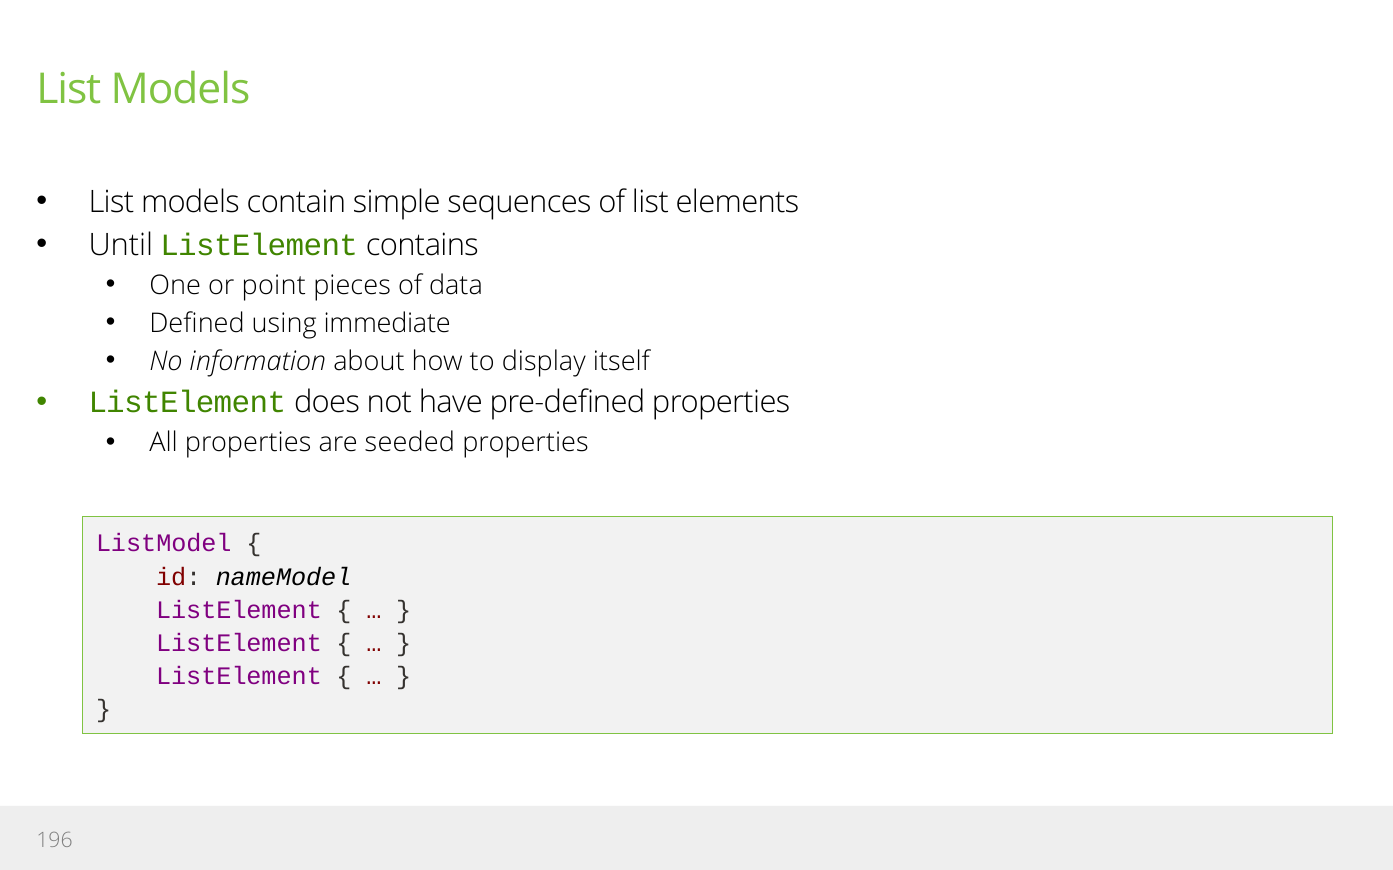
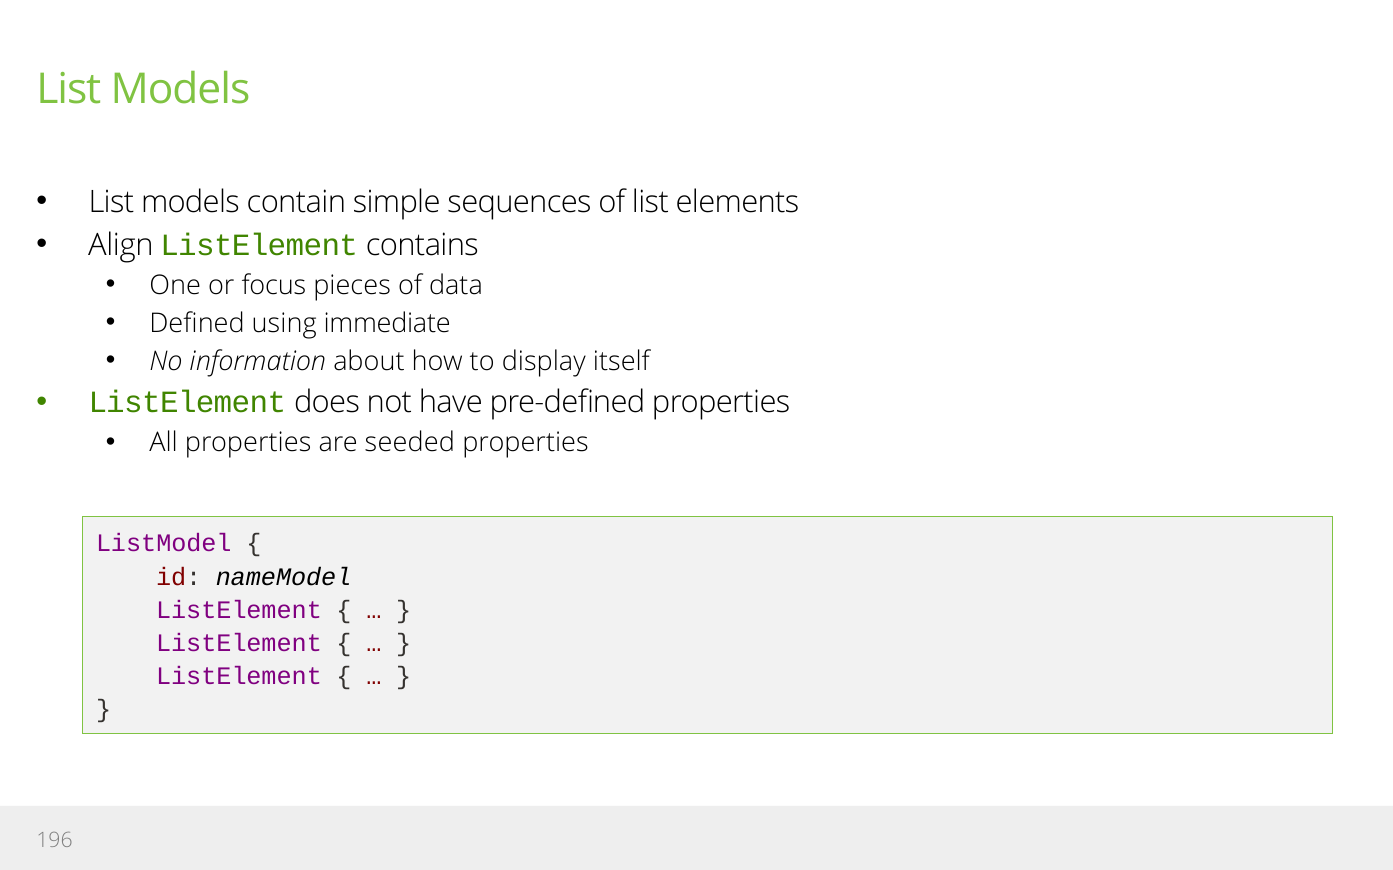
Until: Until -> Align (121, 246)
point: point -> focus (274, 286)
